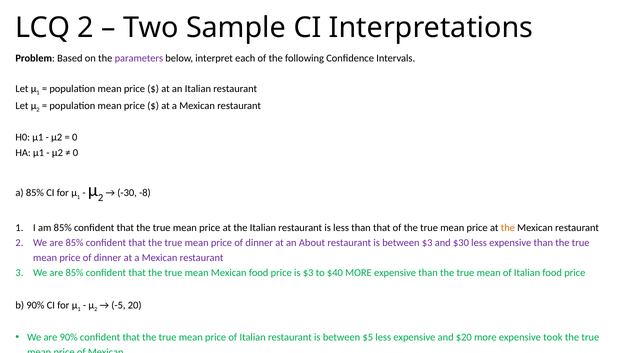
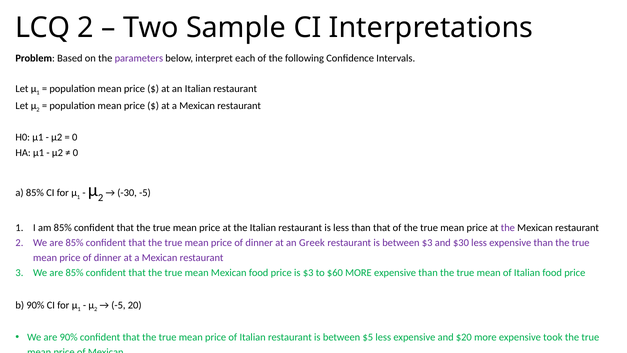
-30 -8: -8 -> -5 (145, 193)
the colour: orange -> purple (508, 228)
About: About -> Greek (312, 243)
$40: $40 -> $60 (335, 273)
